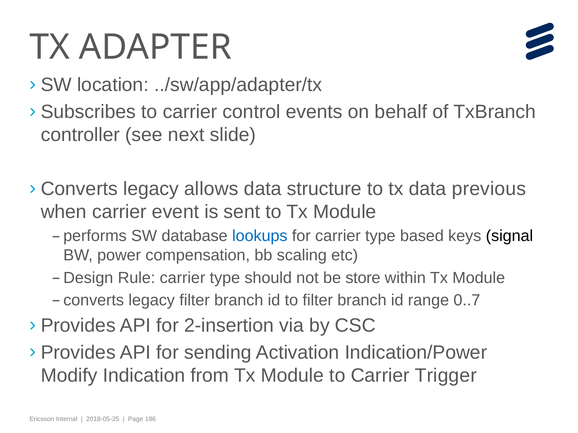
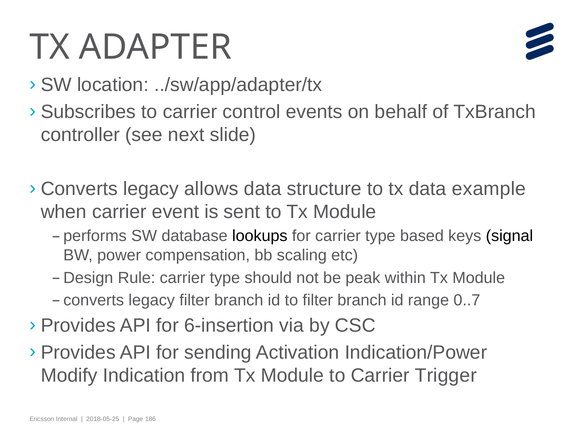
previous: previous -> example (489, 189)
lookups colour: blue -> black (260, 236)
store: store -> peak (363, 278)
2-insertion: 2-insertion -> 6-insertion (229, 326)
